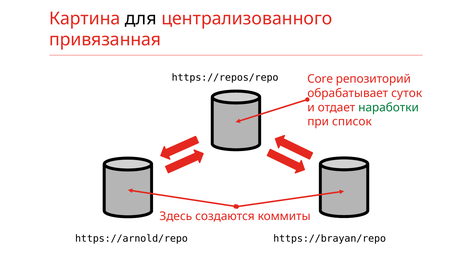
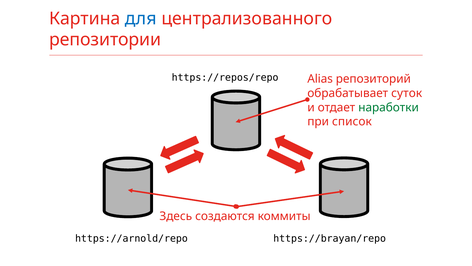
для colour: black -> blue (141, 18)
привязанная: привязанная -> репозитории (105, 40)
Core: Core -> Alias (320, 79)
